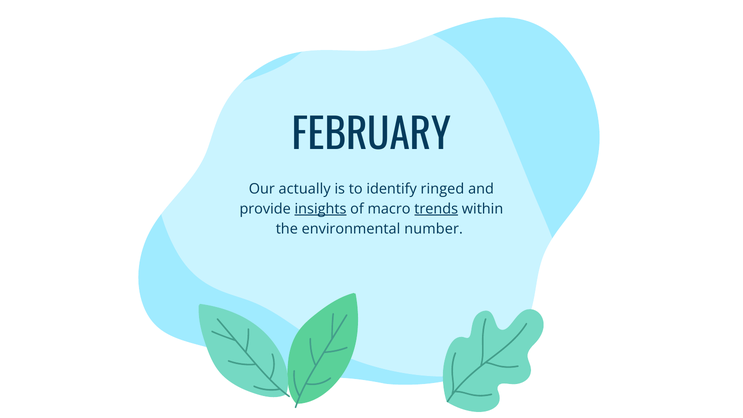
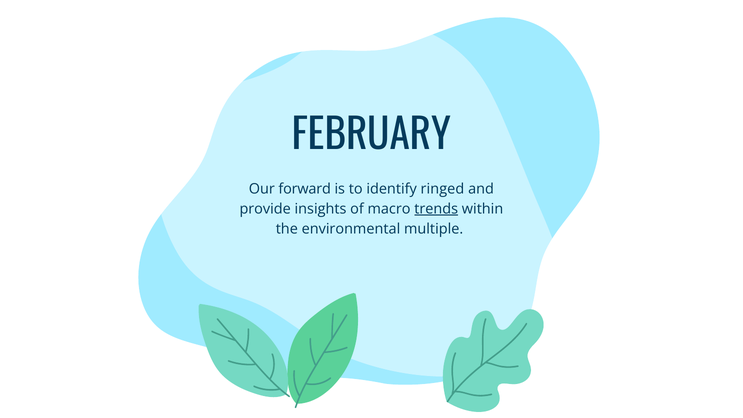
actually: actually -> forward (305, 189)
insights underline: present -> none (321, 209)
number: number -> multiple (434, 229)
